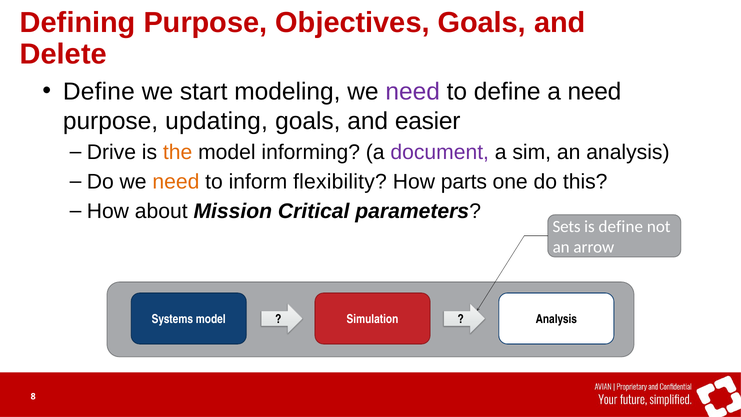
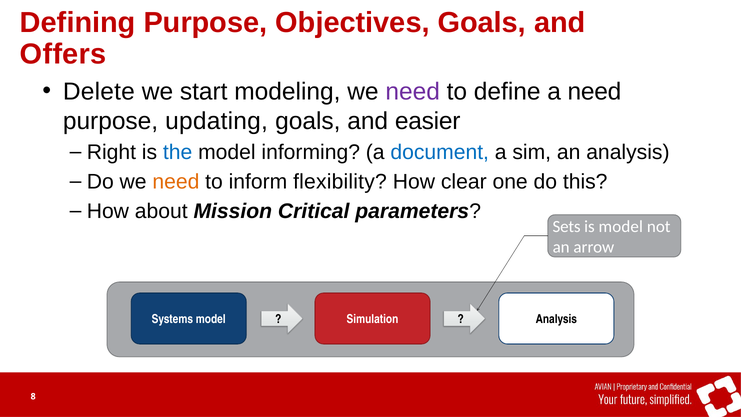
Delete: Delete -> Offers (63, 54)
Define: Define -> Delete (99, 92)
Drive: Drive -> Right (111, 152)
the colour: orange -> blue (178, 152)
document colour: purple -> blue (440, 152)
parts: parts -> clear (464, 182)
is define: define -> model (621, 227)
